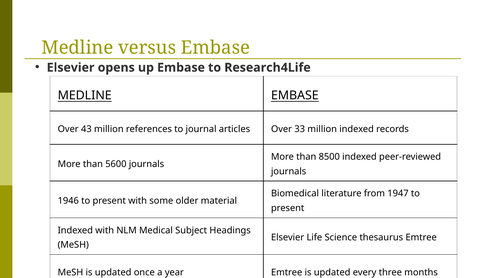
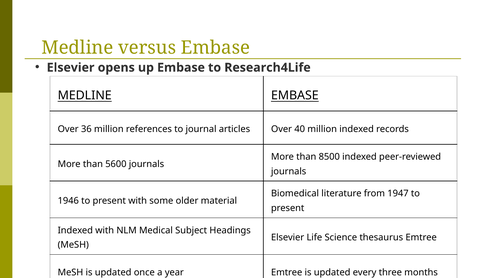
43: 43 -> 36 (86, 129)
33: 33 -> 40 (300, 129)
